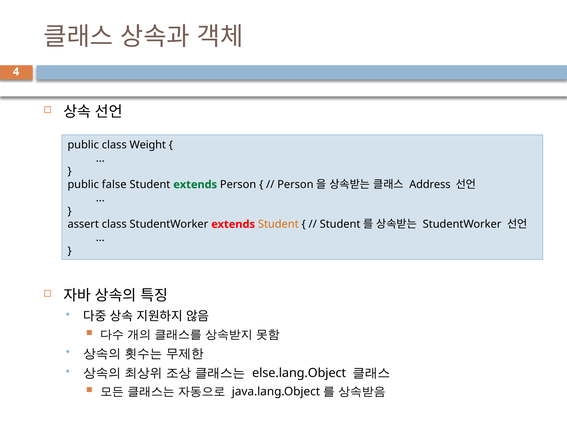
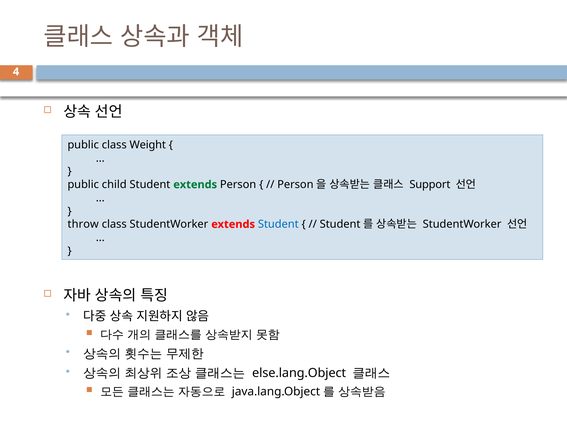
false: false -> child (114, 185)
Address: Address -> Support (430, 185)
assert: assert -> throw (83, 224)
Student colour: orange -> blue (278, 224)
